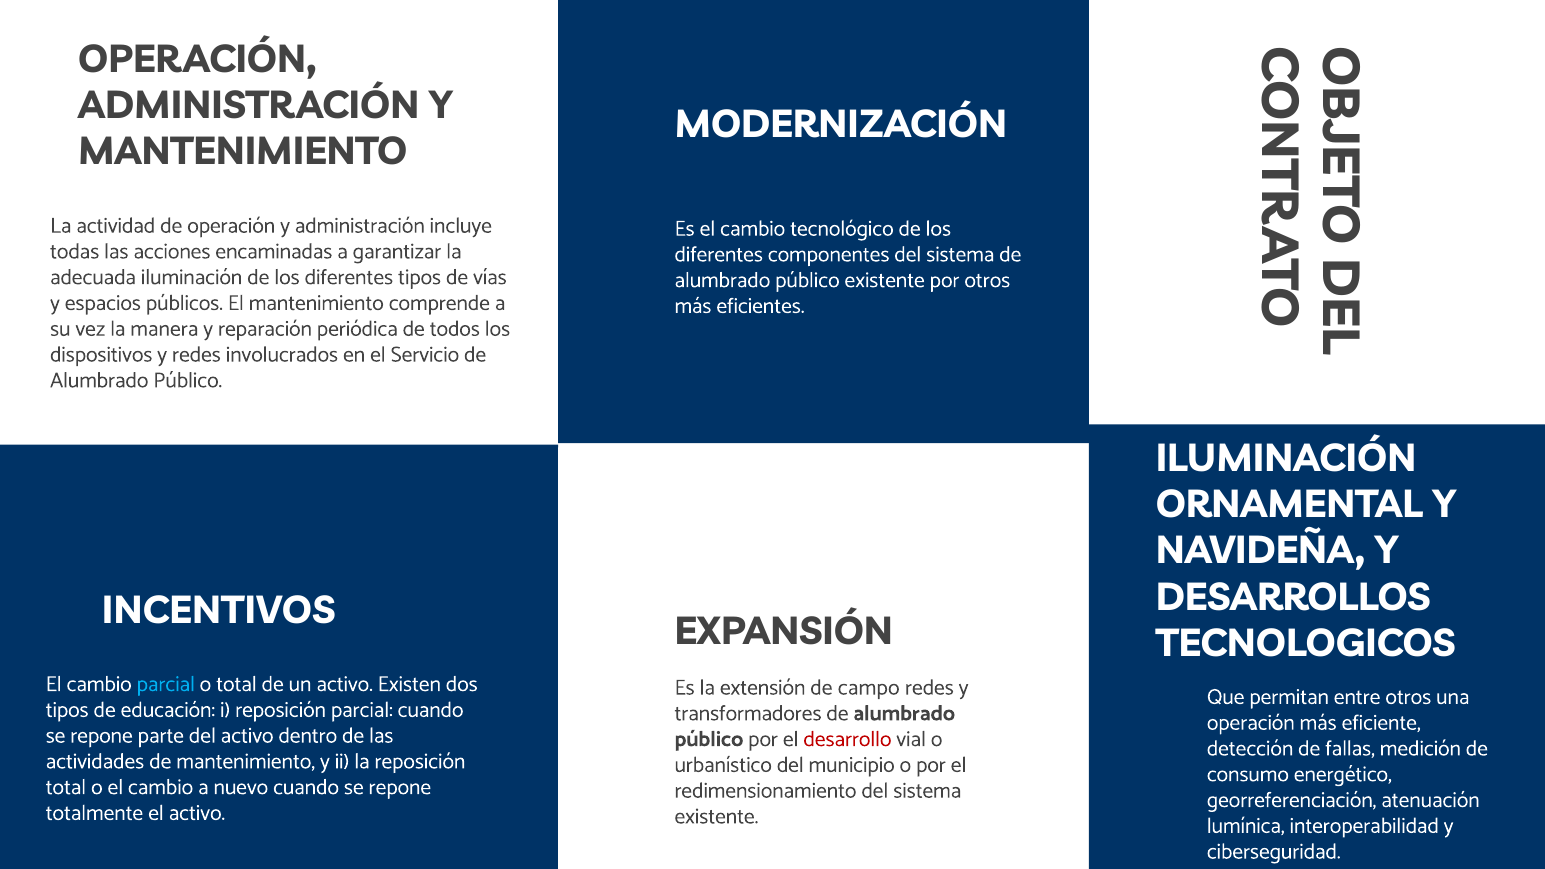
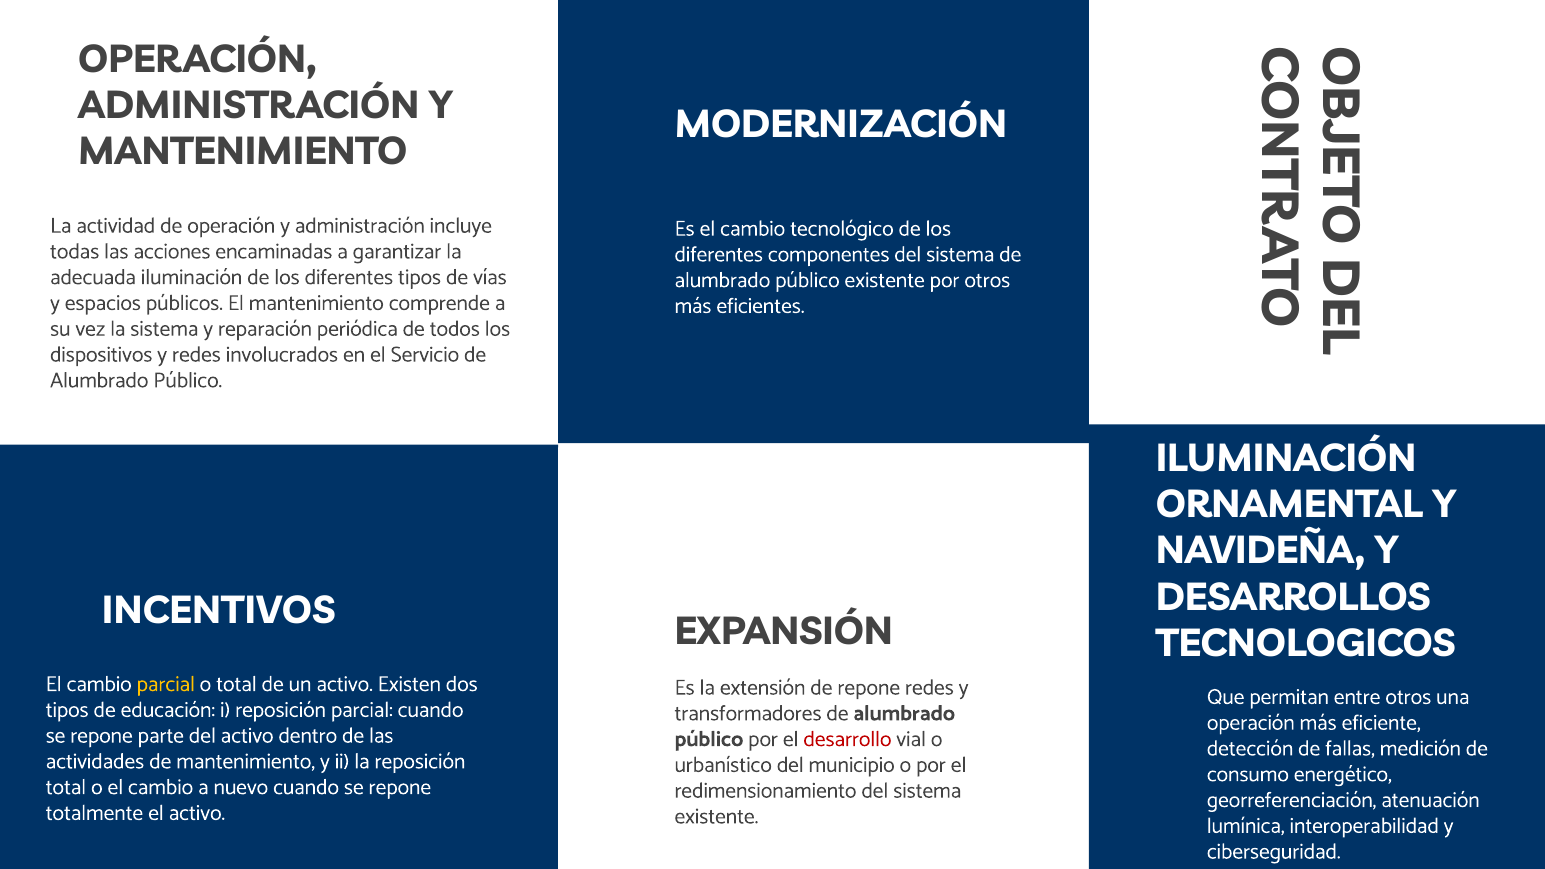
la manera: manera -> sistema (164, 329)
parcial colour: light blue -> yellow (166, 684)
de campo: campo -> repone (869, 687)
